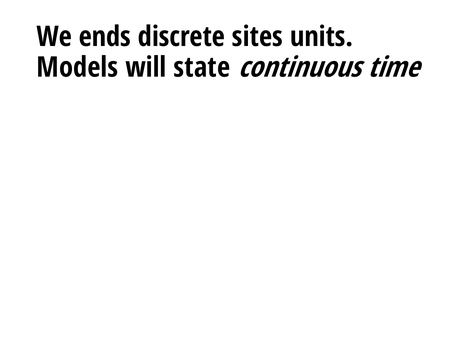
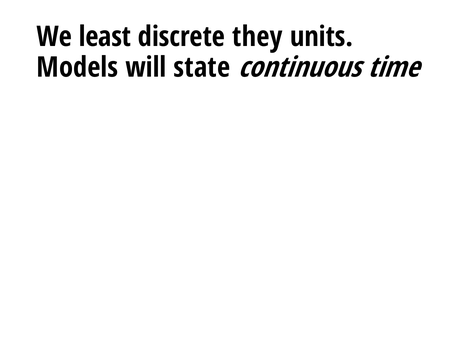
ends: ends -> least (105, 37)
sites: sites -> they (257, 37)
